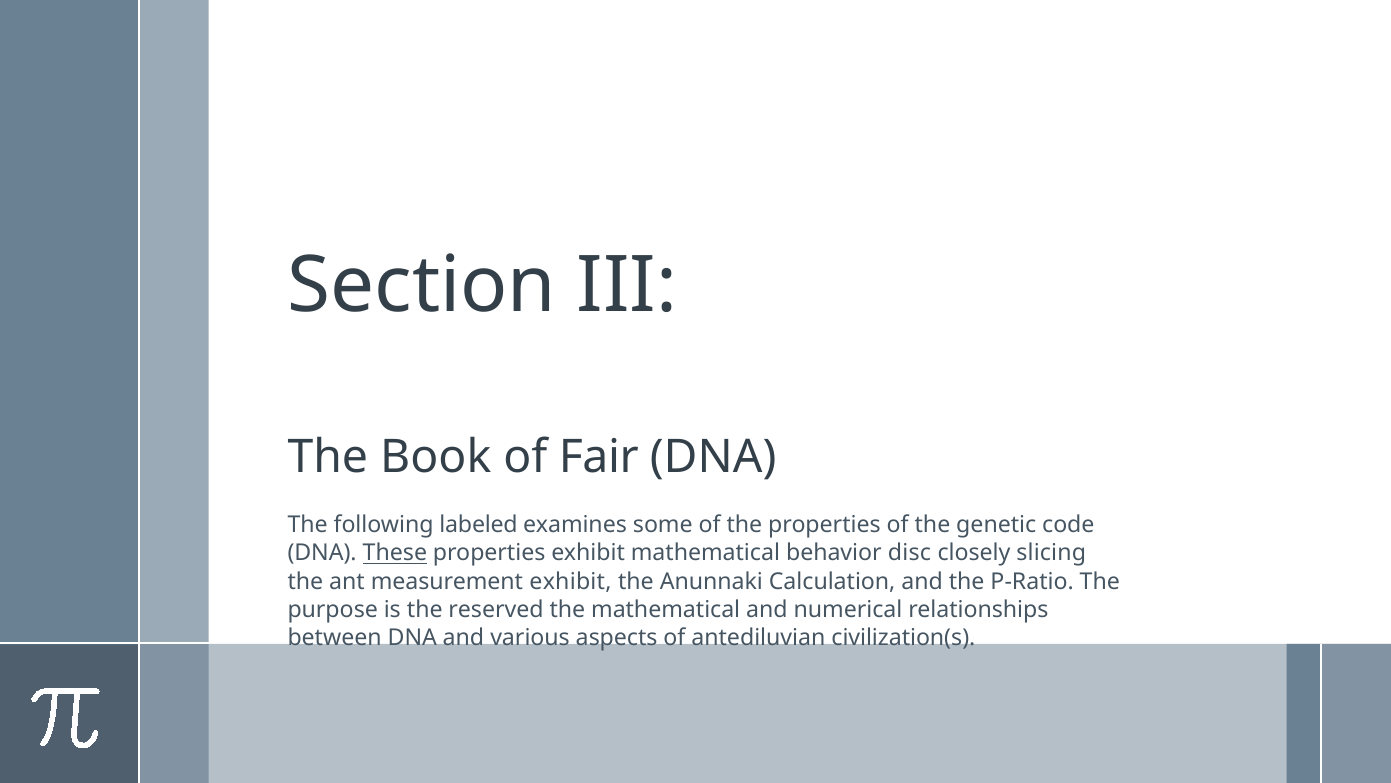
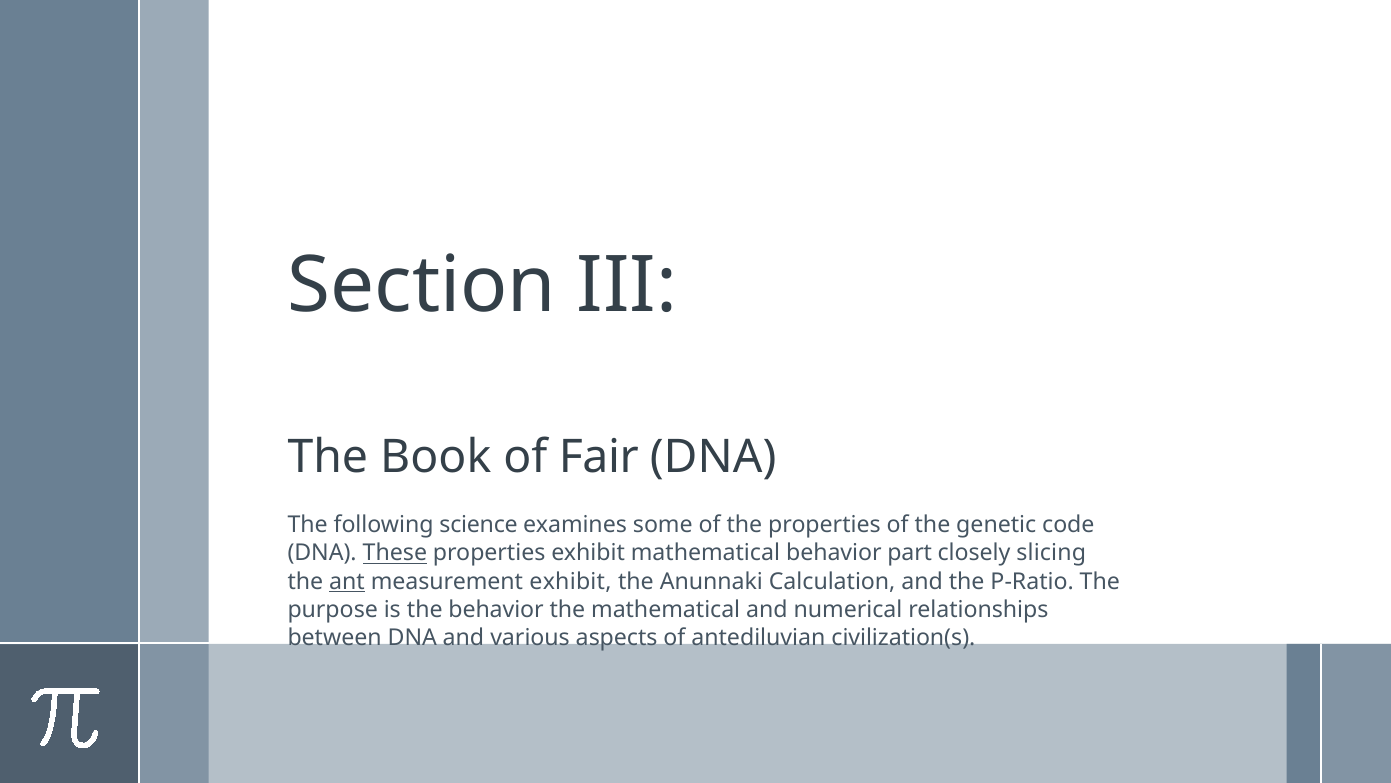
labeled: labeled -> science (479, 525)
disc: disc -> part (910, 553)
ant underline: none -> present (347, 581)
the reserved: reserved -> behavior (496, 610)
